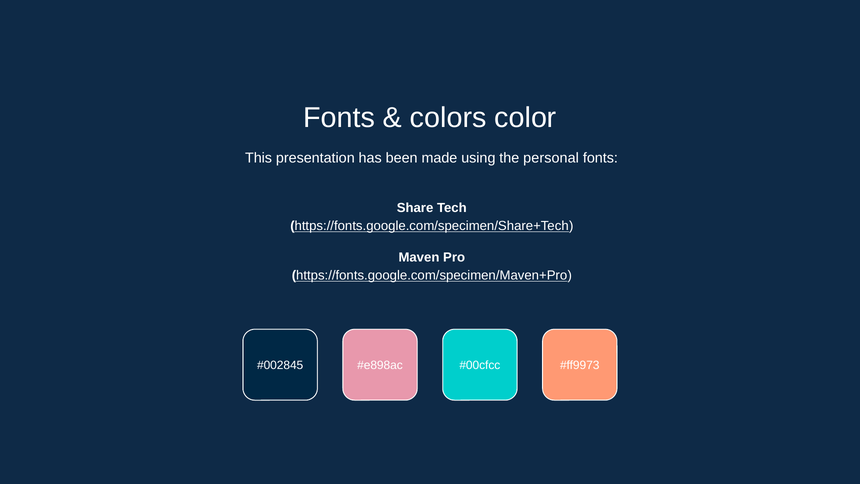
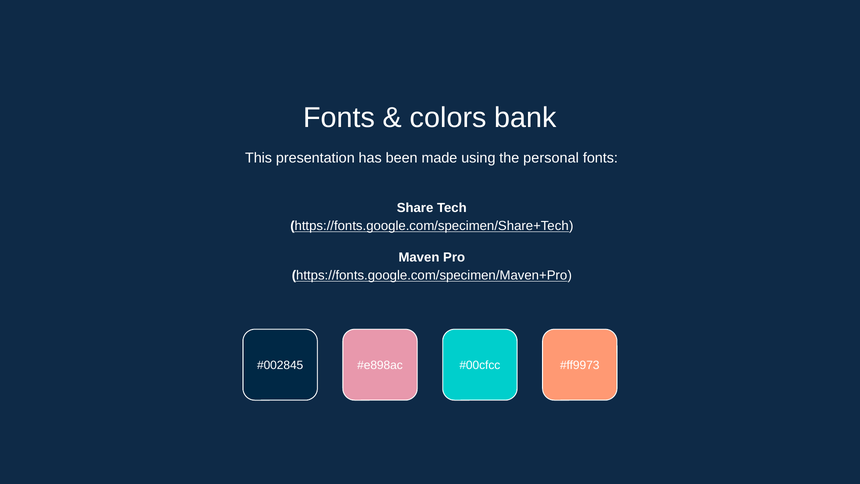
color: color -> bank (525, 118)
